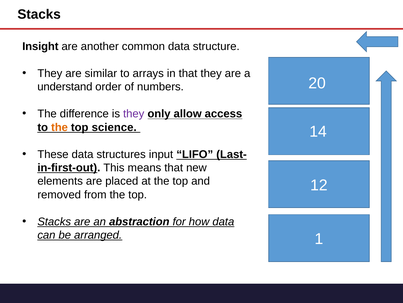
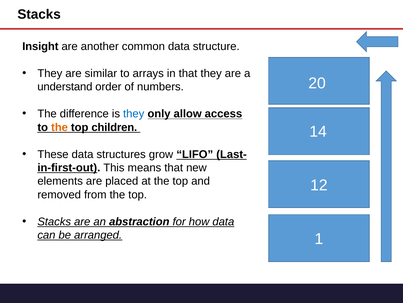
they colour: purple -> blue (134, 114)
science: science -> children (114, 127)
input: input -> grow (161, 154)
